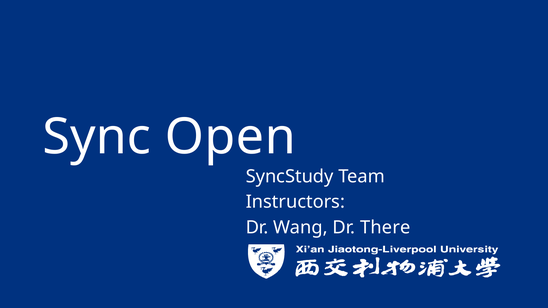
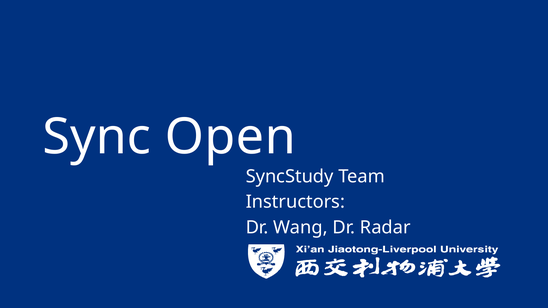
There: There -> Radar (385, 228)
